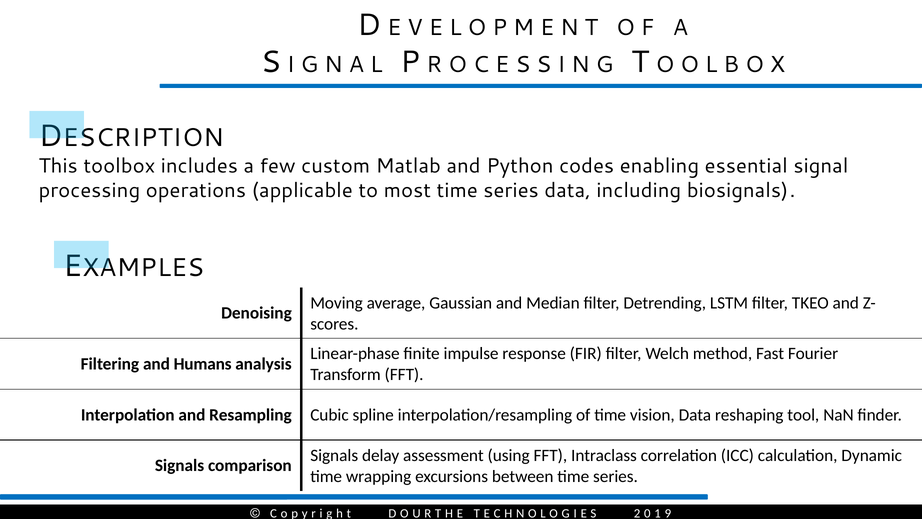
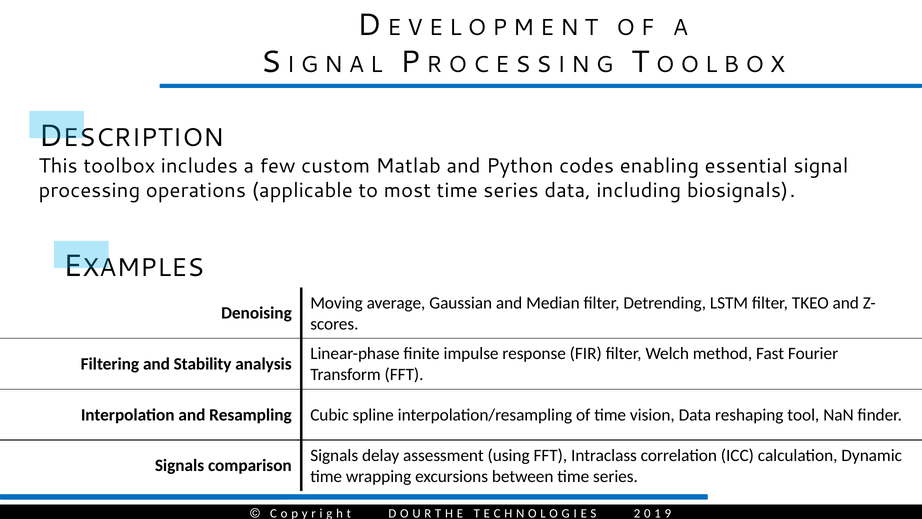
Humans: Humans -> Stability (203, 364)
